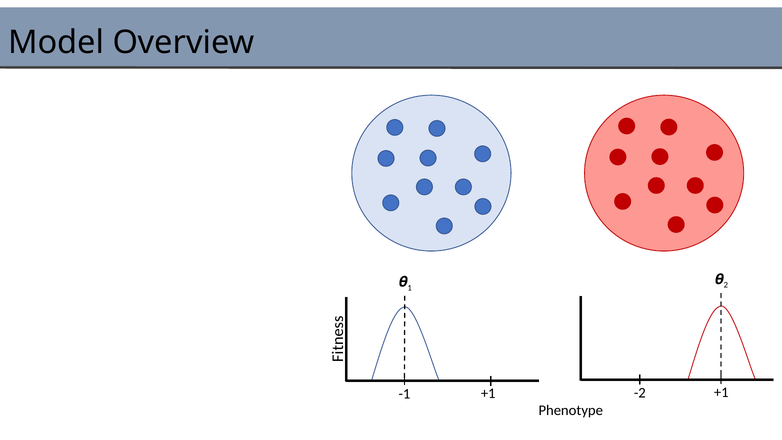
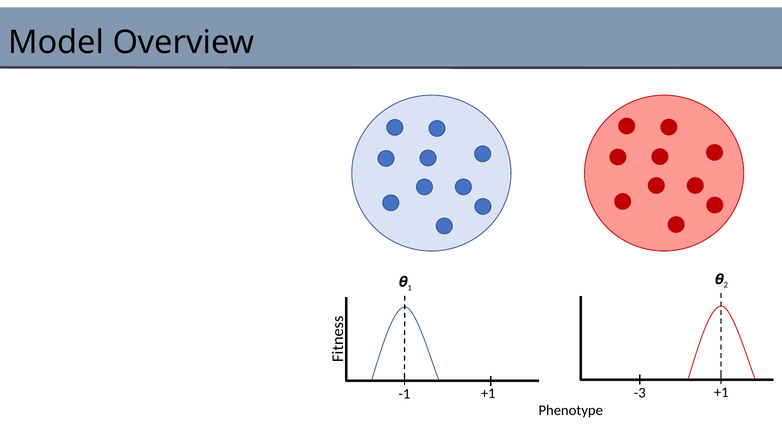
-2: -2 -> -3 (640, 393)
